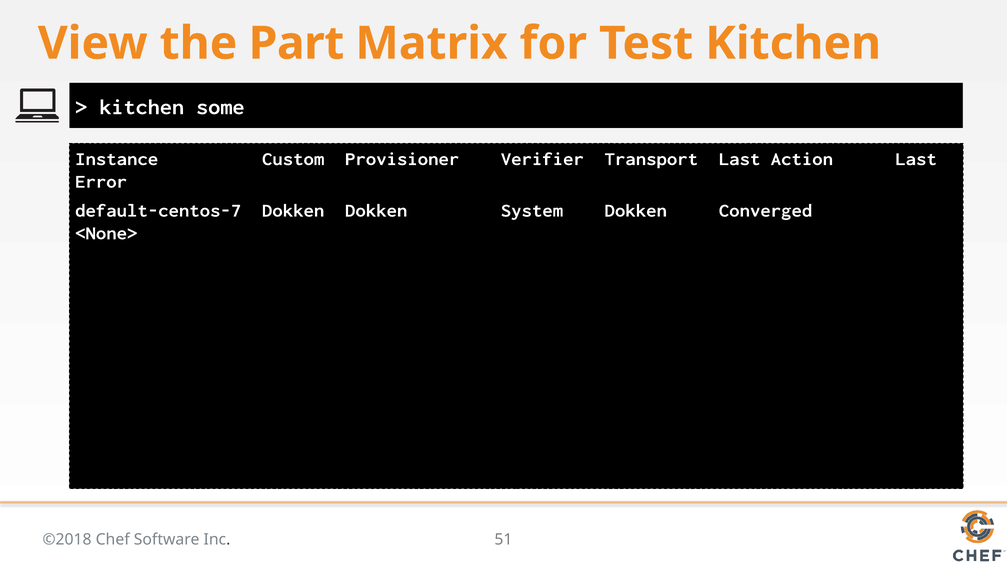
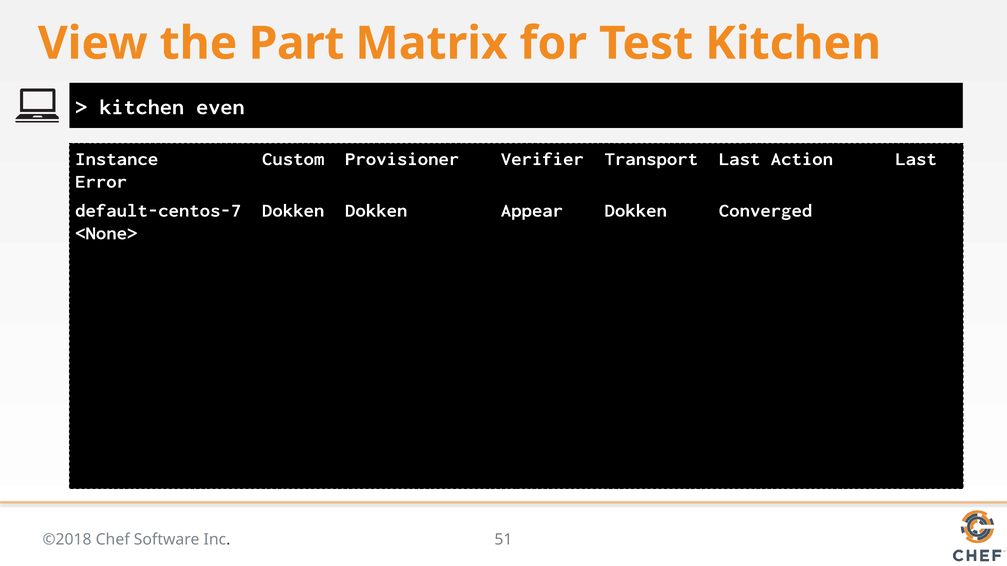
some: some -> even (220, 107)
System: System -> Appear (532, 211)
